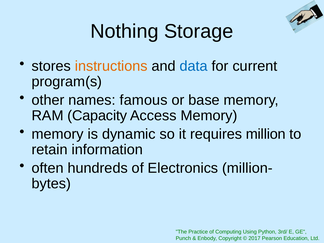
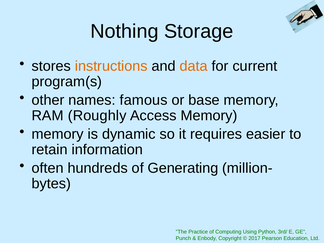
data colour: blue -> orange (194, 66)
Capacity: Capacity -> Roughly (97, 116)
million: million -> easier (266, 134)
Electronics: Electronics -> Generating (183, 168)
